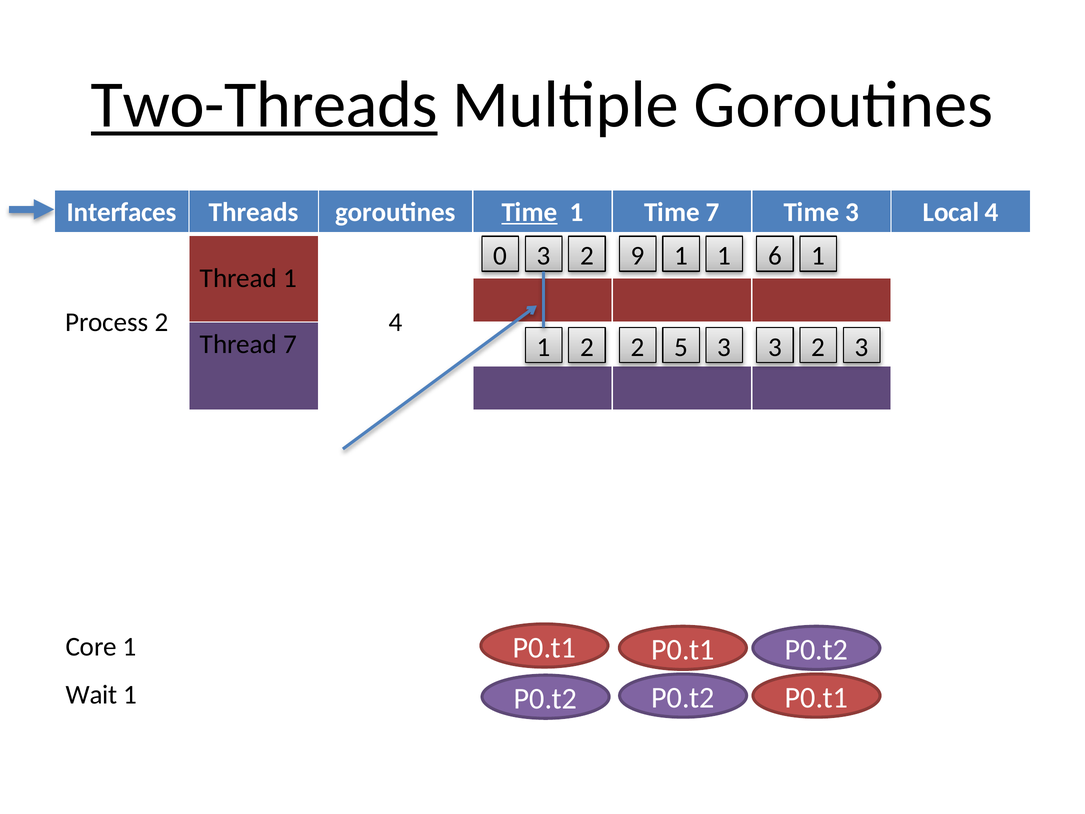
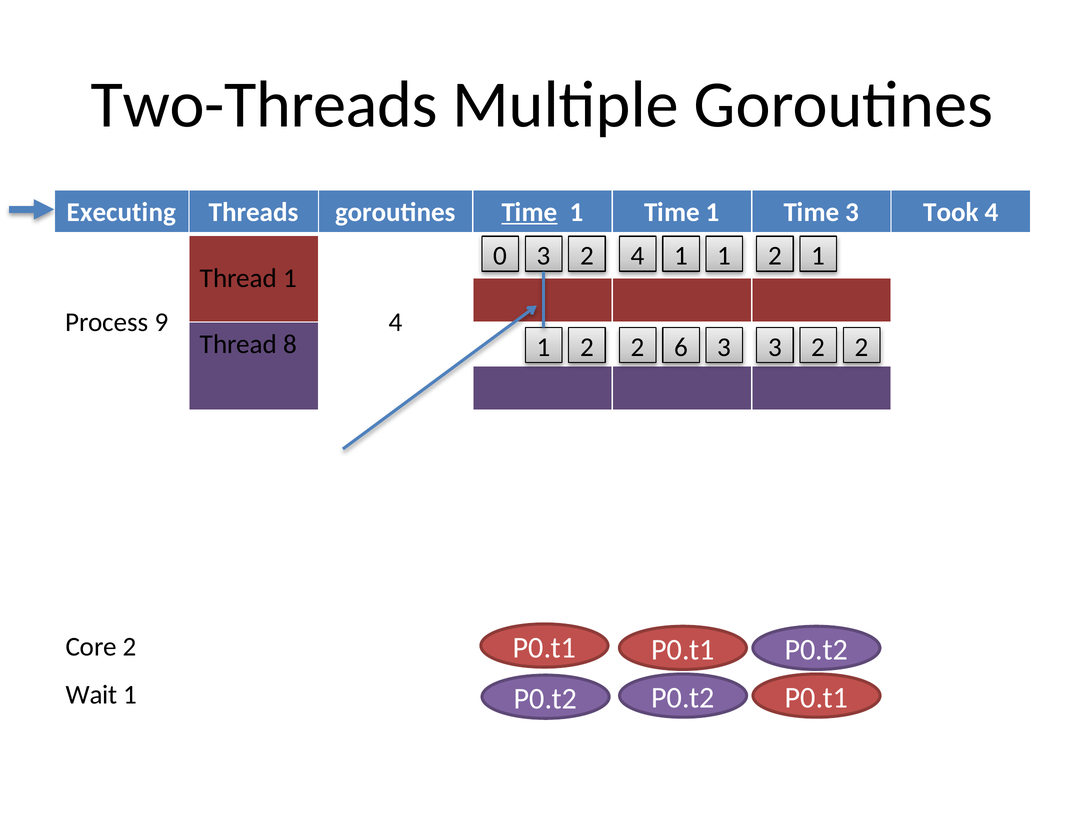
Two-Threads underline: present -> none (264, 105)
Interfaces: Interfaces -> Executing (122, 212)
1 Time 7: 7 -> 1 (713, 212)
Local: Local -> Took (951, 212)
2 9: 9 -> 4 (638, 256)
6: 6 -> 2 (775, 256)
Process 2: 2 -> 9 (161, 322)
Thread 7: 7 -> 8 (290, 344)
5: 5 -> 6 (681, 347)
3 2 3: 3 -> 2 (862, 347)
Core 1: 1 -> 2 (130, 647)
